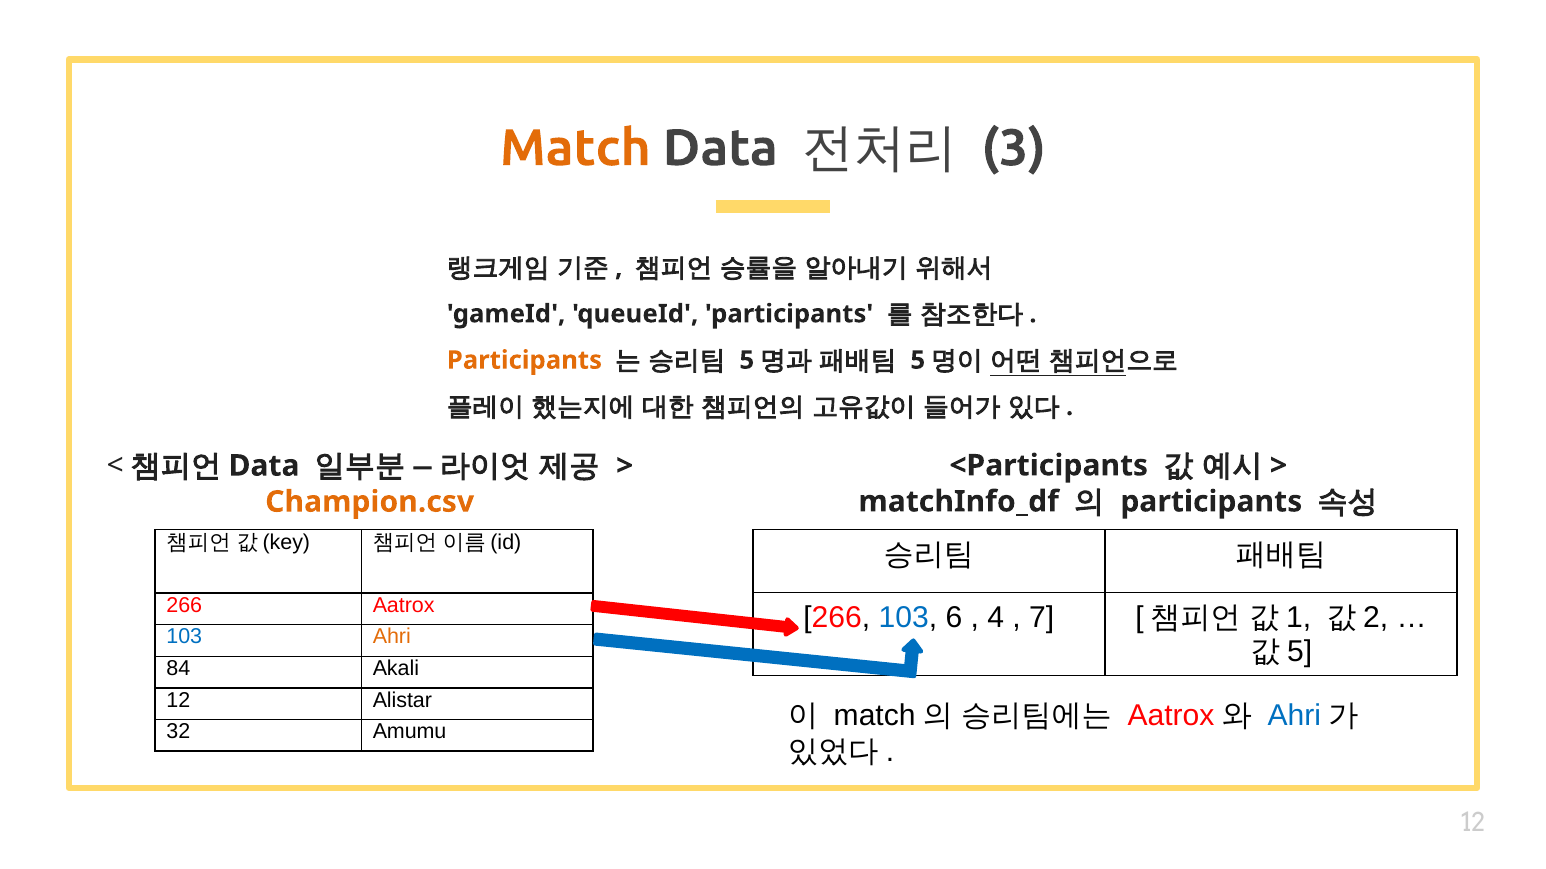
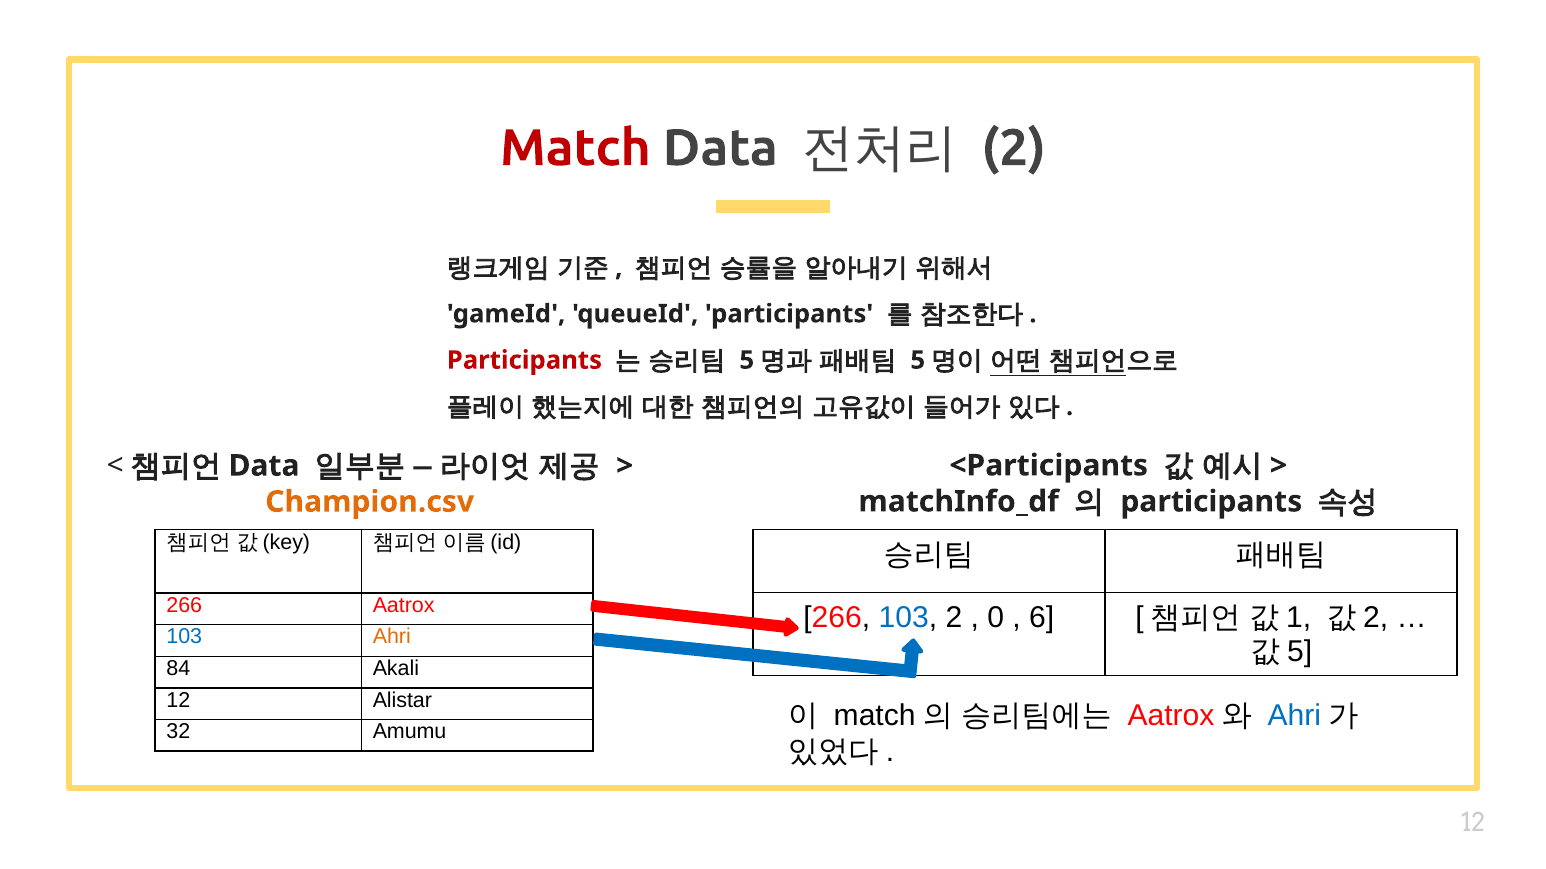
Match colour: orange -> red (575, 148)
3: 3 -> 2 (1014, 148)
Participants colour: orange -> red (524, 360)
103 6: 6 -> 2 (954, 618)
4: 4 -> 0 (996, 618)
7: 7 -> 6 (1042, 618)
